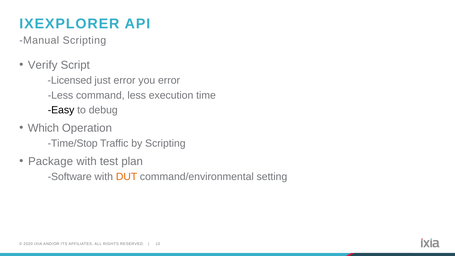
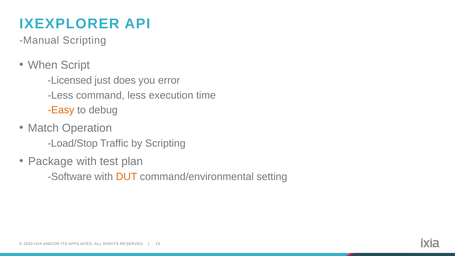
Verify: Verify -> When (43, 65)
just error: error -> does (125, 80)
Easy colour: black -> orange (61, 110)
Which: Which -> Match (43, 128)
Time/Stop: Time/Stop -> Load/Stop (73, 143)
